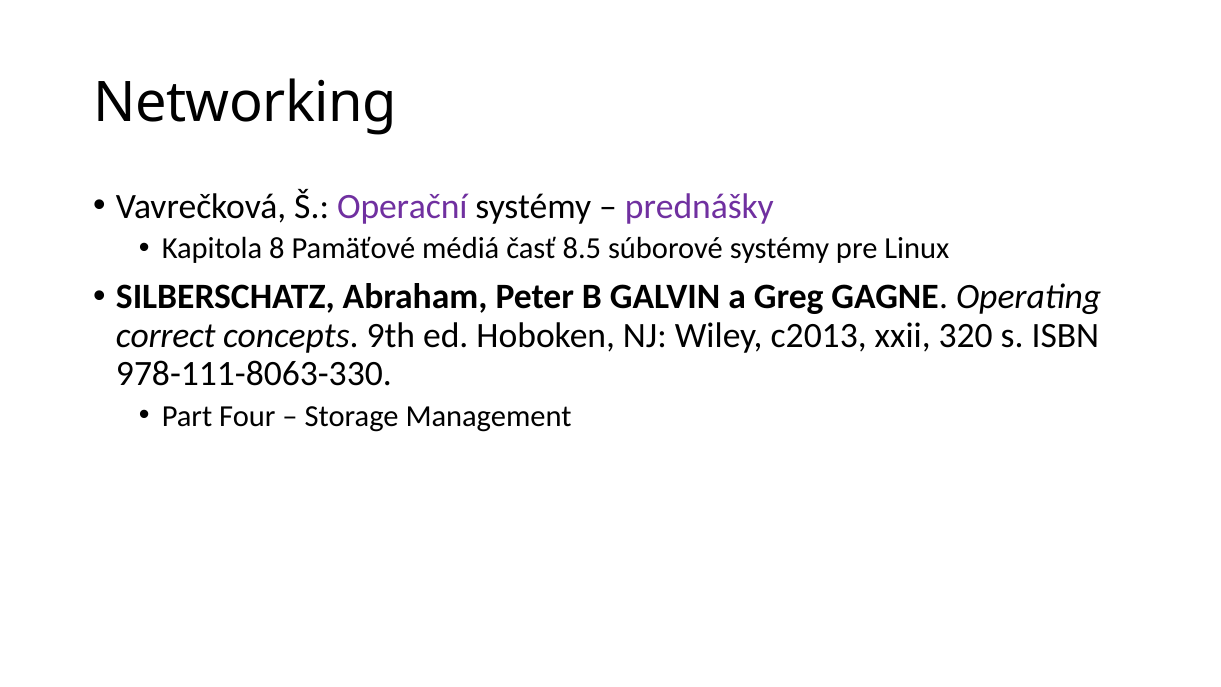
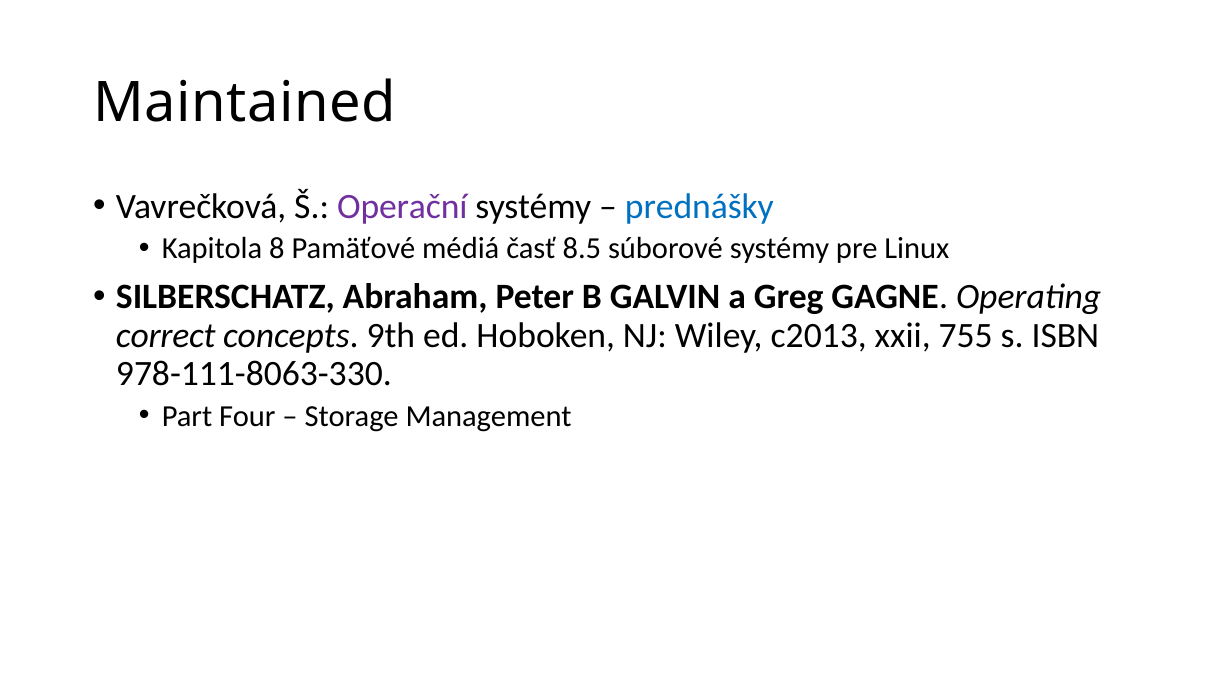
Networking: Networking -> Maintained (244, 103)
prednášky colour: purple -> blue (699, 206)
320: 320 -> 755 (966, 335)
